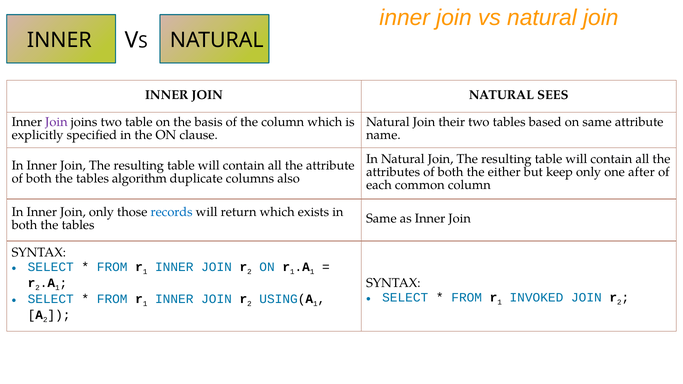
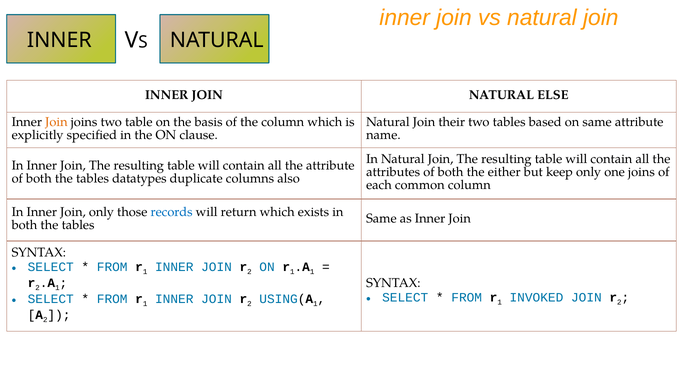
SEES: SEES -> ELSE (553, 95)
Join colour: purple -> orange (56, 122)
one after: after -> joins (641, 172)
algorithm: algorithm -> datatypes (139, 179)
